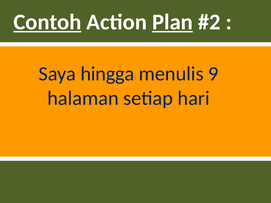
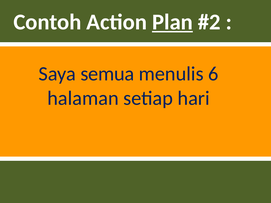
Contoh underline: present -> none (47, 22)
hingga: hingga -> semua (107, 74)
9: 9 -> 6 (213, 74)
